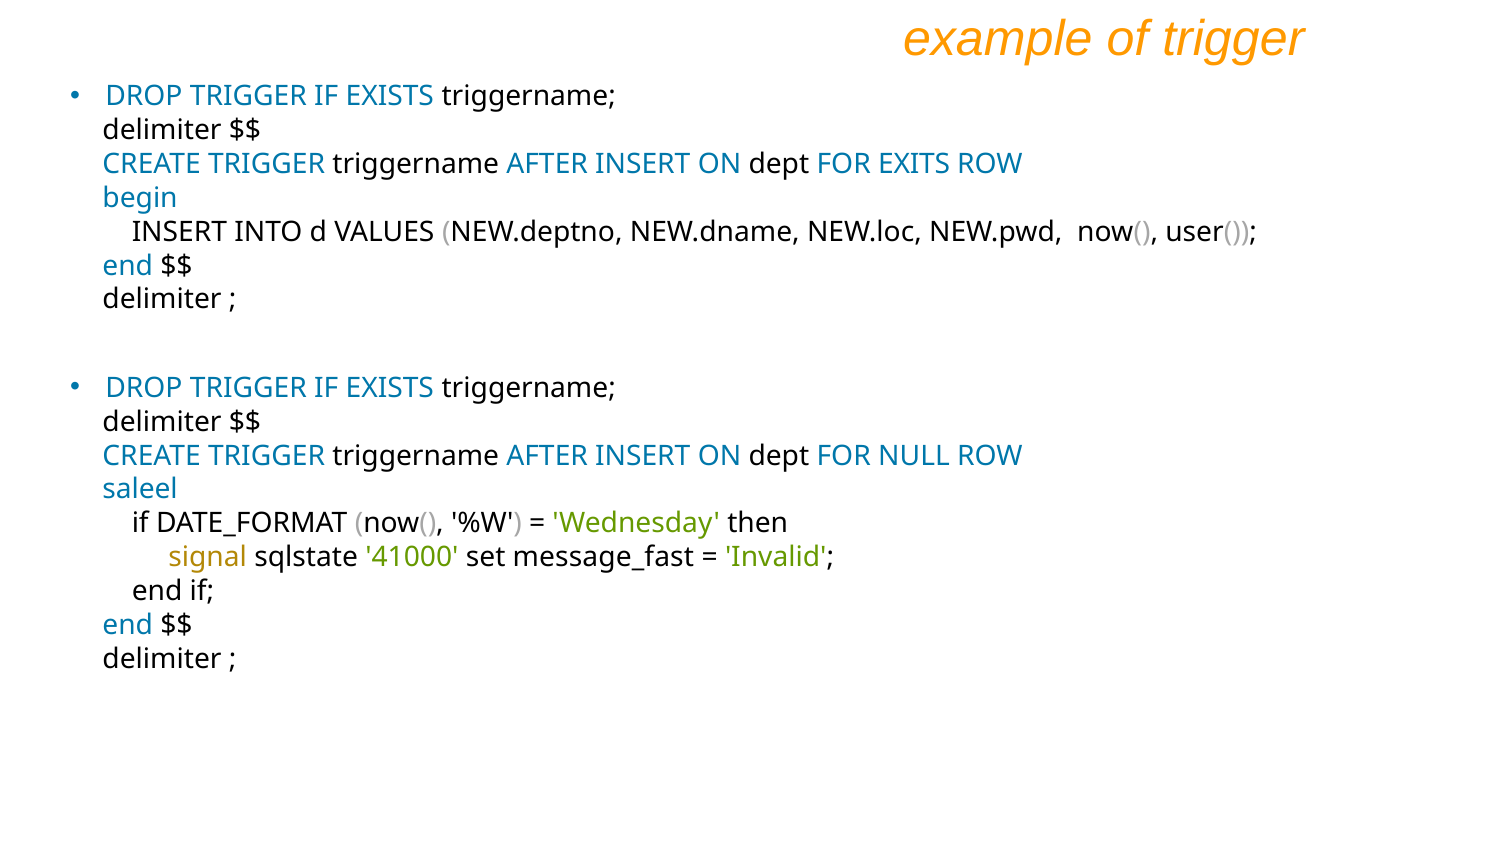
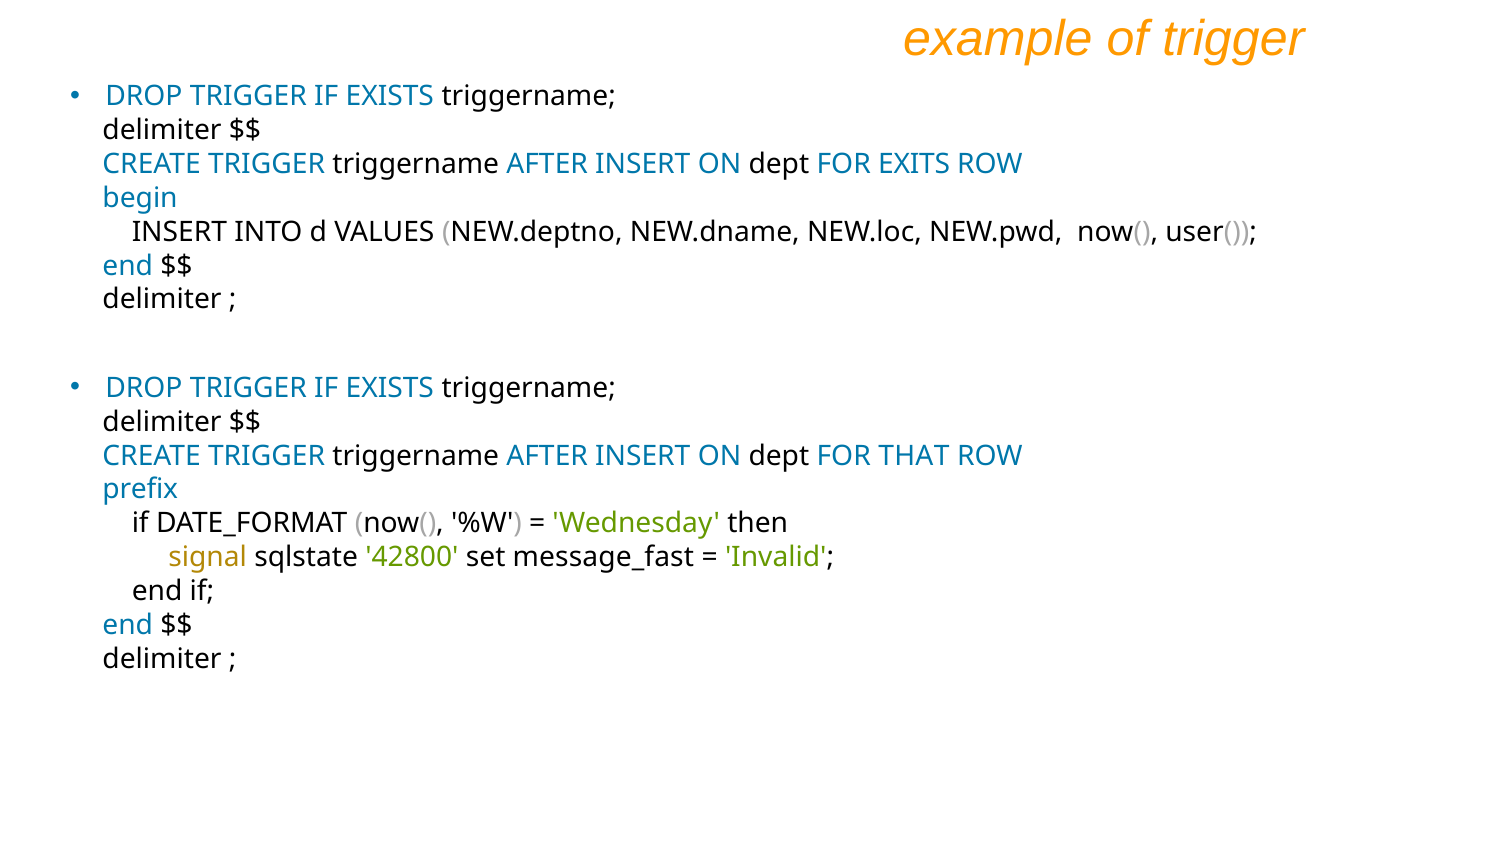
NULL: NULL -> THAT (914, 456)
saleel: saleel -> prefix (140, 490)
41000: 41000 -> 42800 (412, 557)
